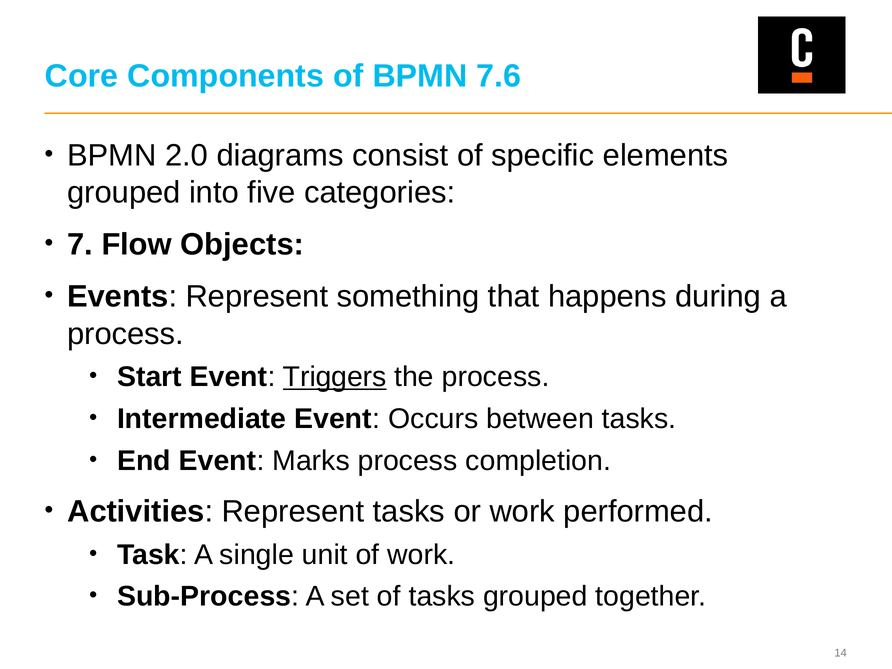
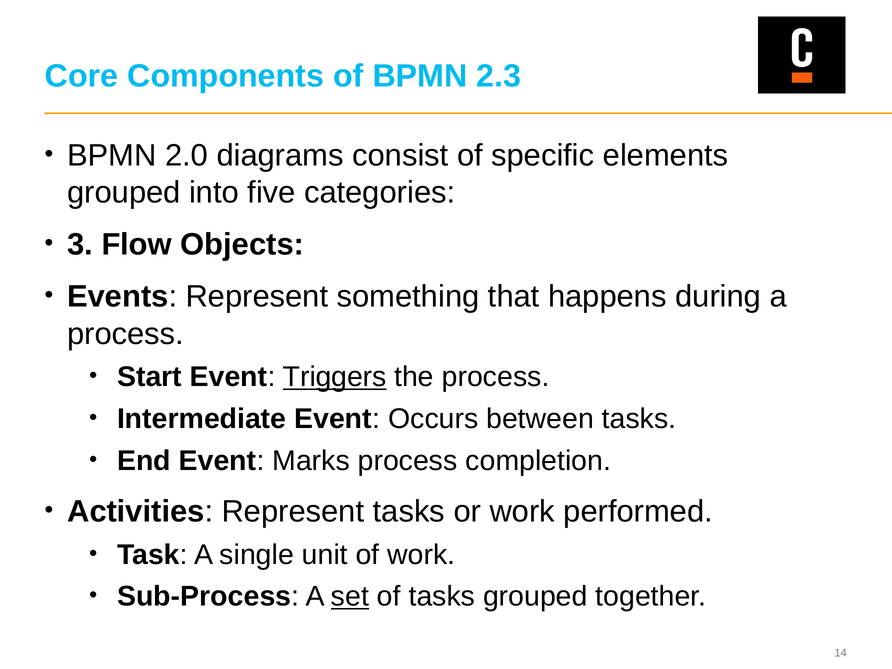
7.6: 7.6 -> 2.3 (499, 76)
7: 7 -> 3 (80, 245)
set underline: none -> present (350, 597)
